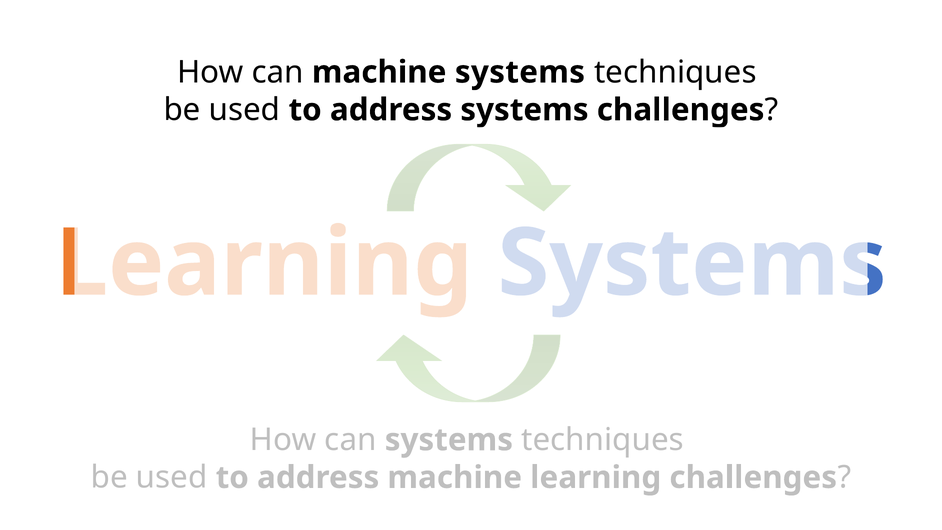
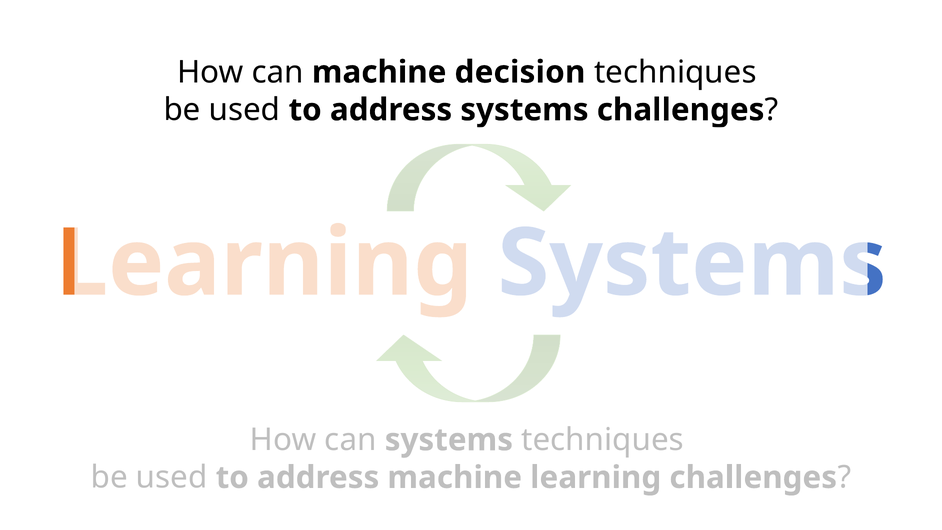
machine systems: systems -> decision (520, 72)
